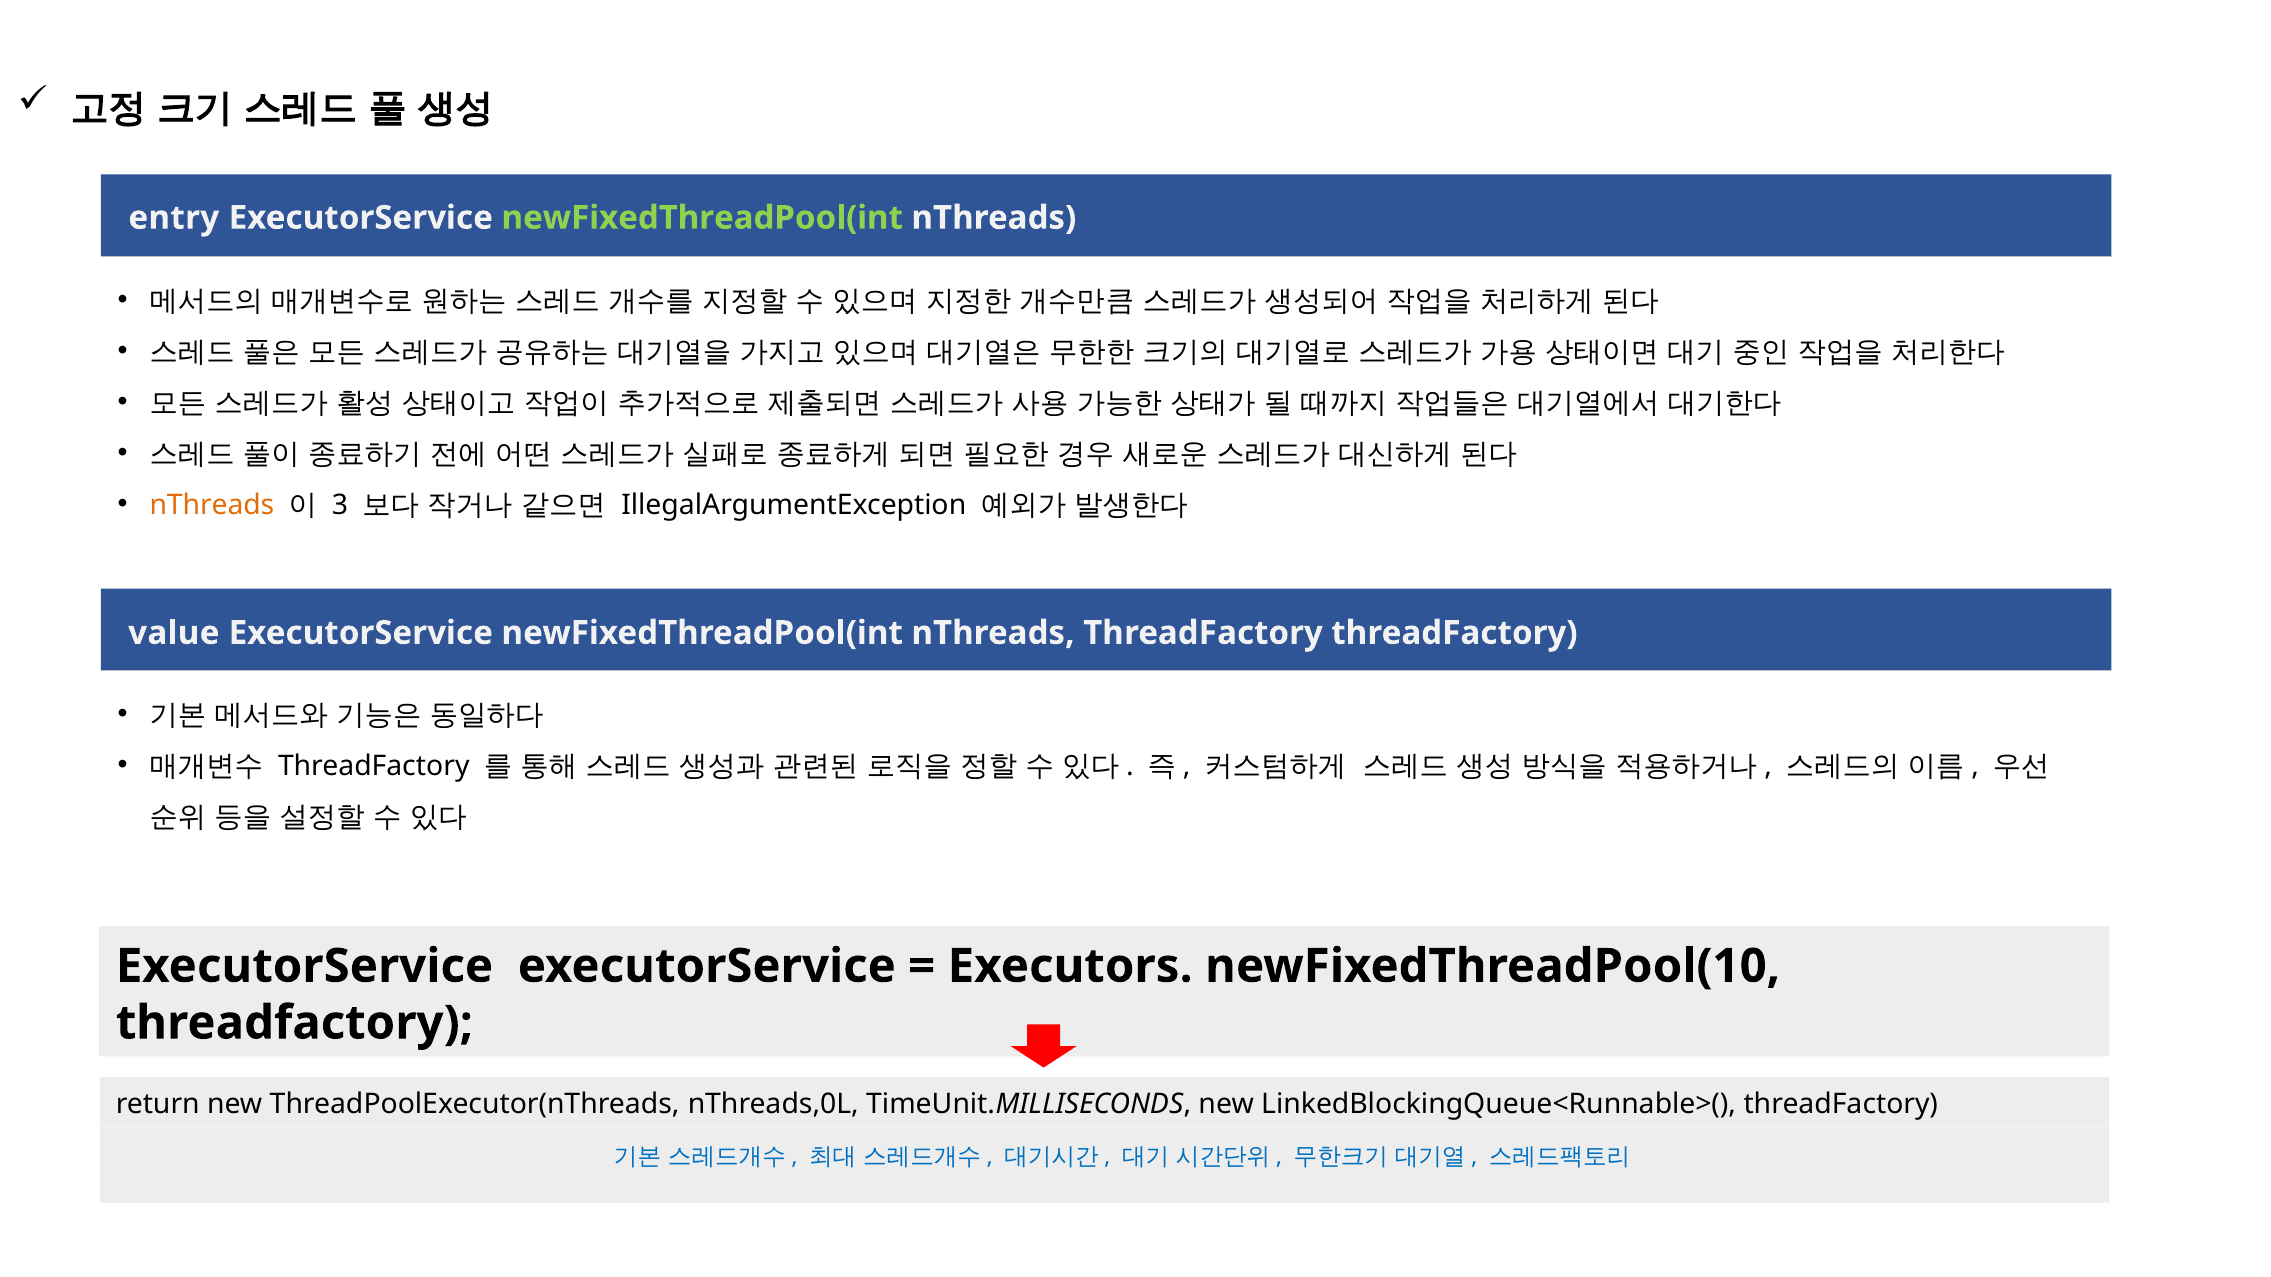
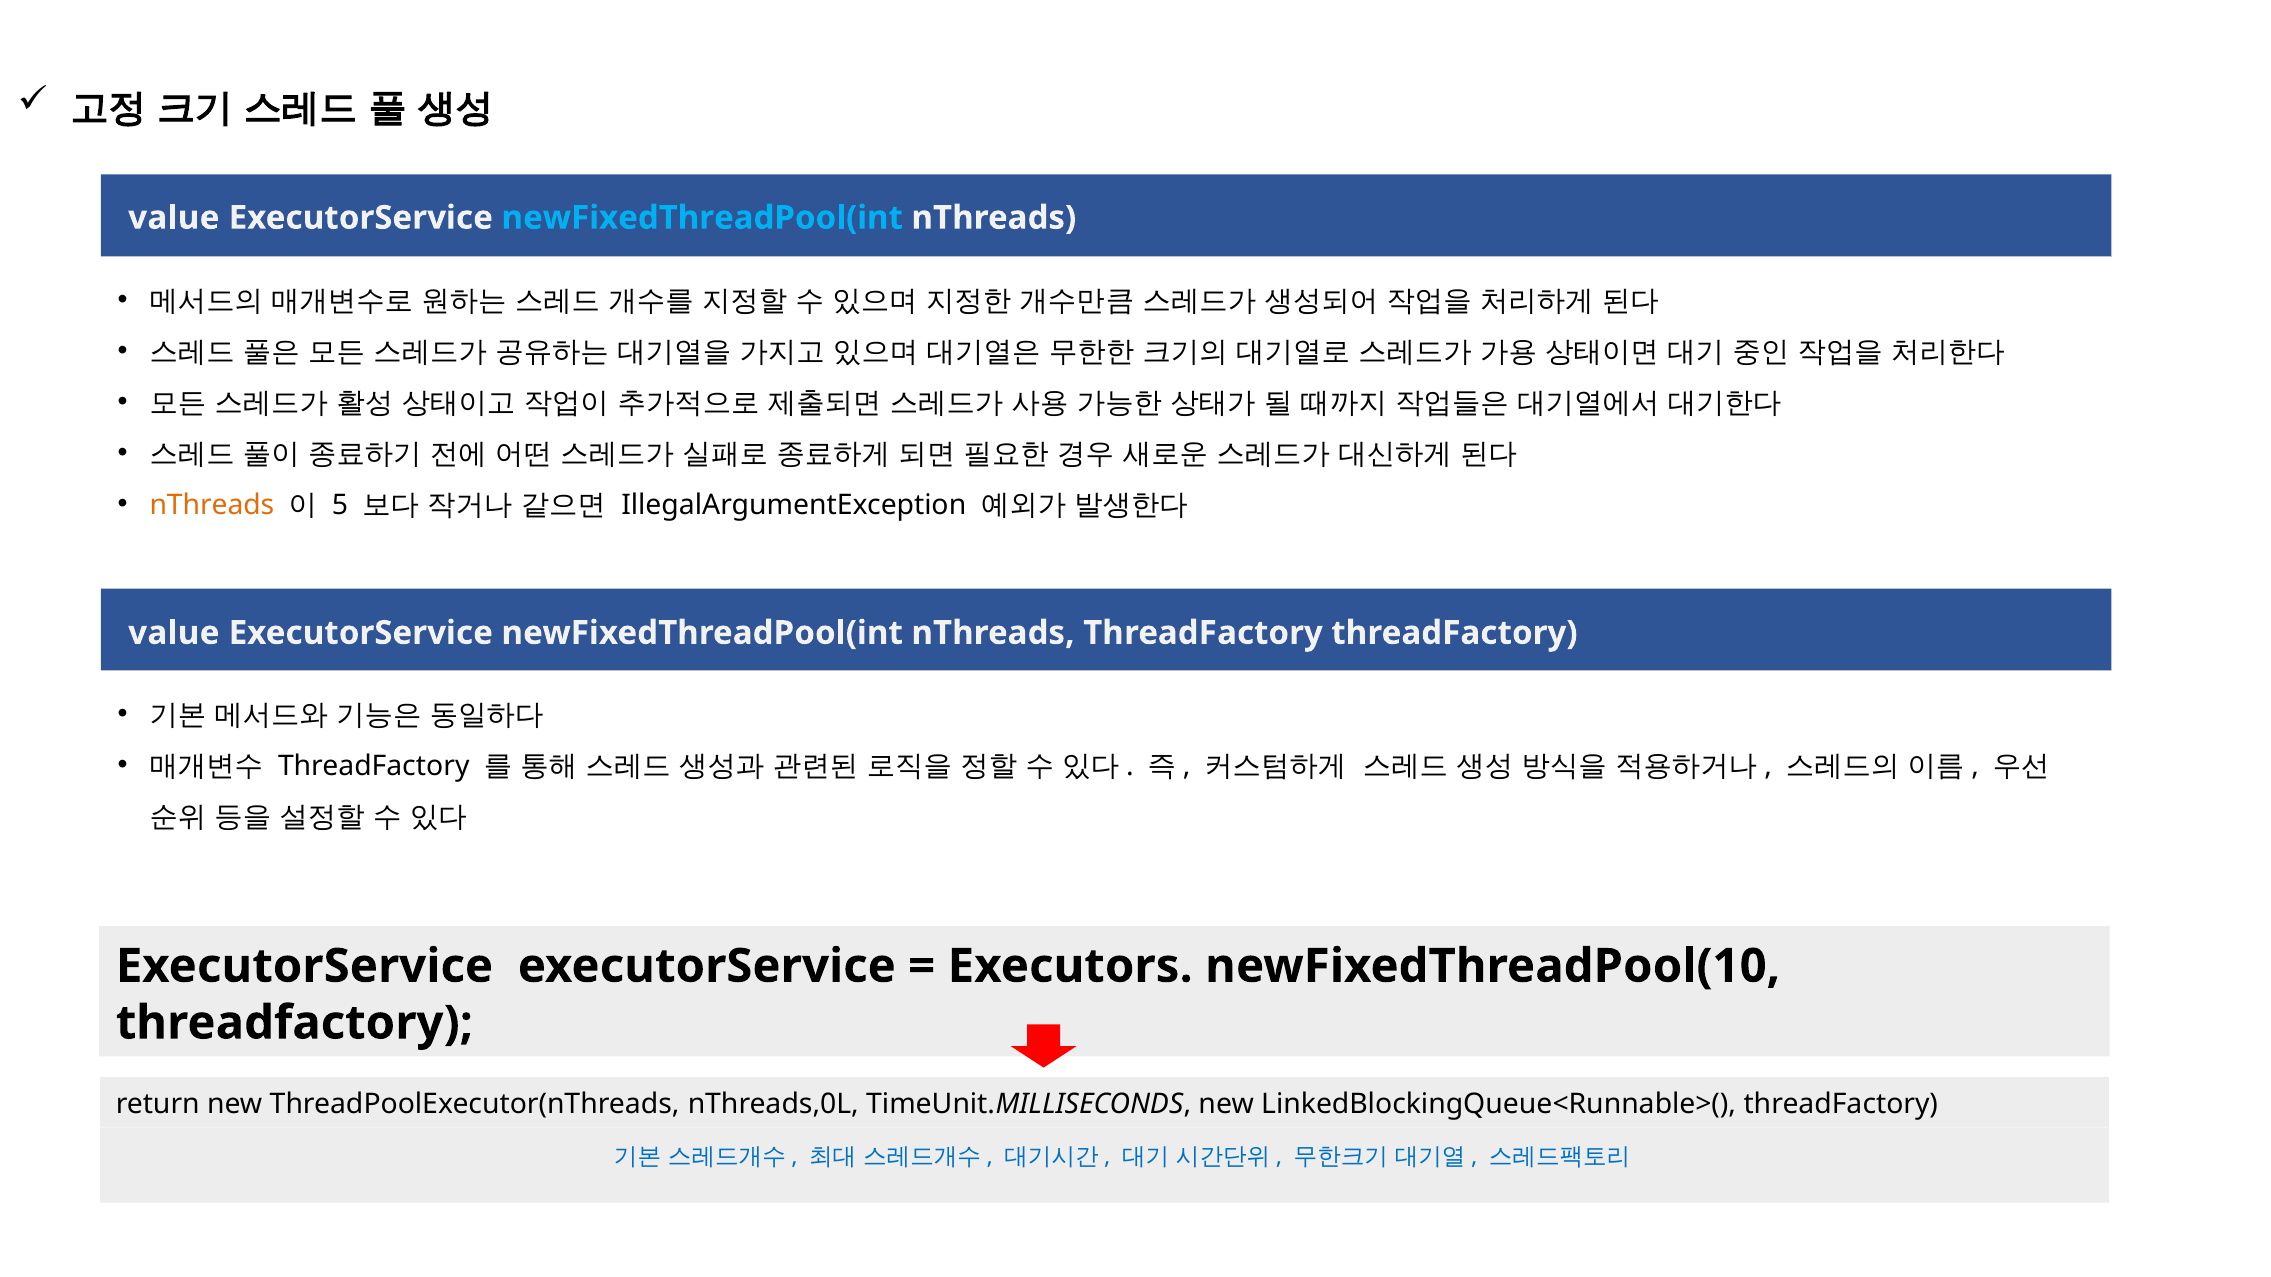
entry: entry -> value (174, 218)
newFixedThreadPool(int colour: light green -> light blue (702, 218)
3: 3 -> 5 (340, 505)
